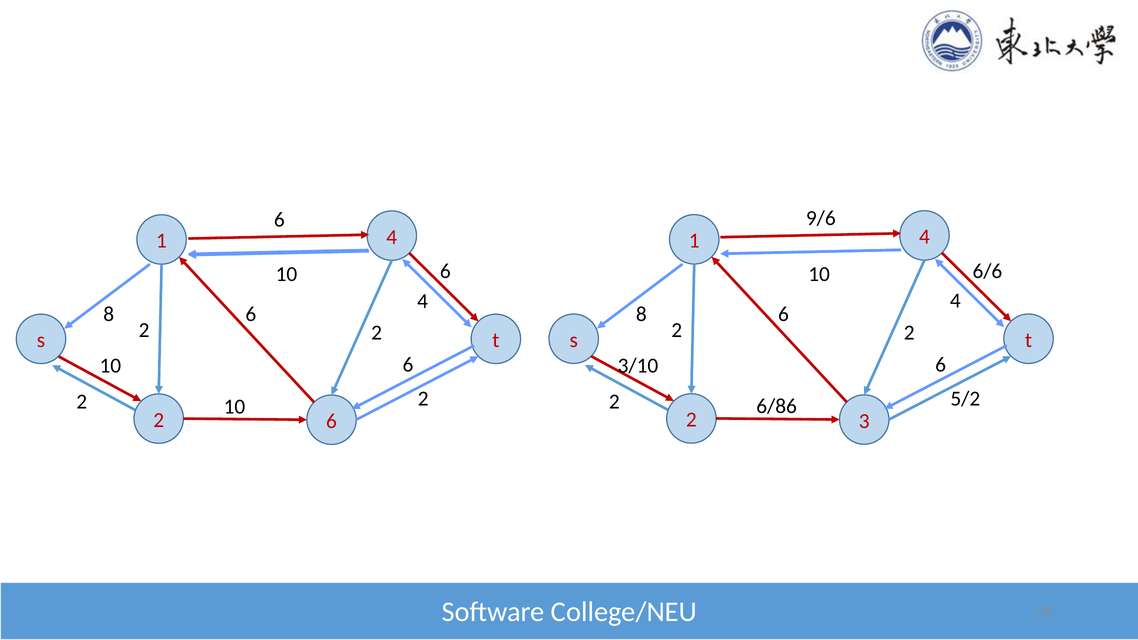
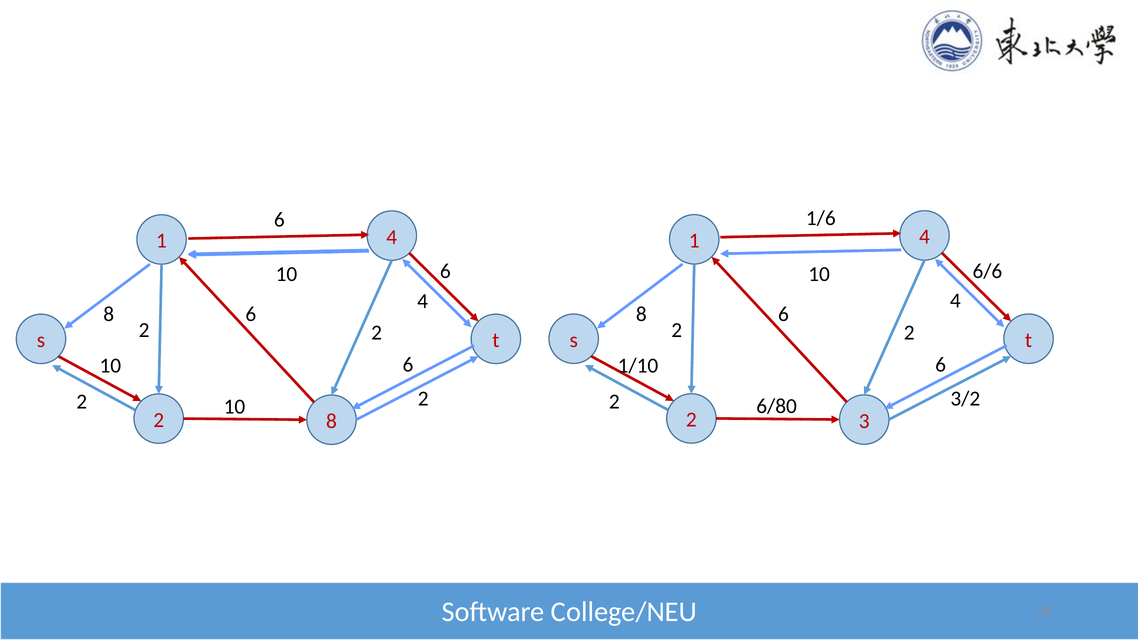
9/6: 9/6 -> 1/6 (821, 218)
3/10: 3/10 -> 1/10 (638, 366)
5/2: 5/2 -> 3/2 (965, 399)
6/86: 6/86 -> 6/80 (777, 406)
6: 6 -> 8 (331, 421)
